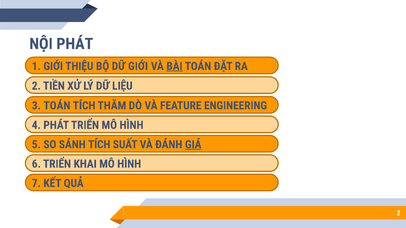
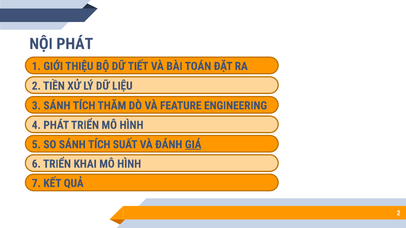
DỮ GIỚI: GIỚI -> TIẾT (138, 66)
BÀI underline: present -> none (174, 66)
3 TOÁN: TOÁN -> SÁNH (57, 106)
